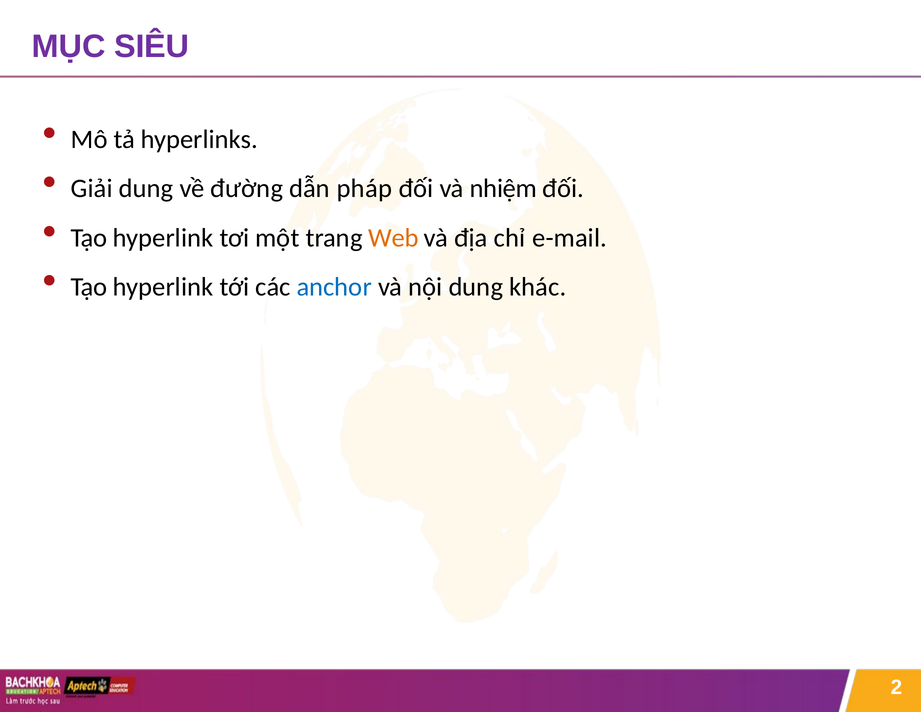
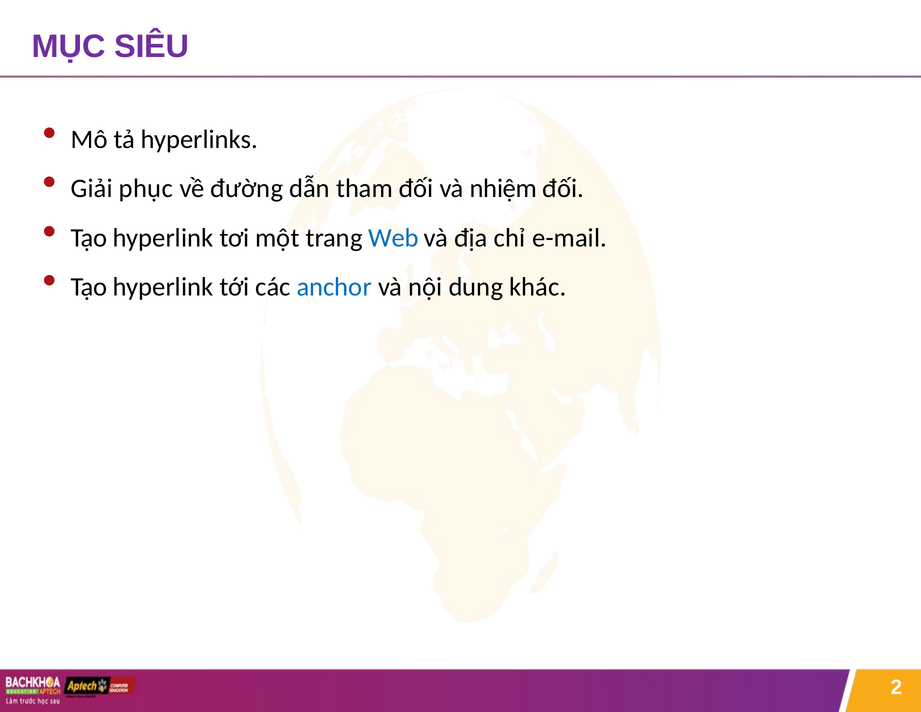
Giải dung: dung -> phục (146, 189)
pháp: pháp -> tham (365, 189)
Web colour: orange -> blue (393, 238)
